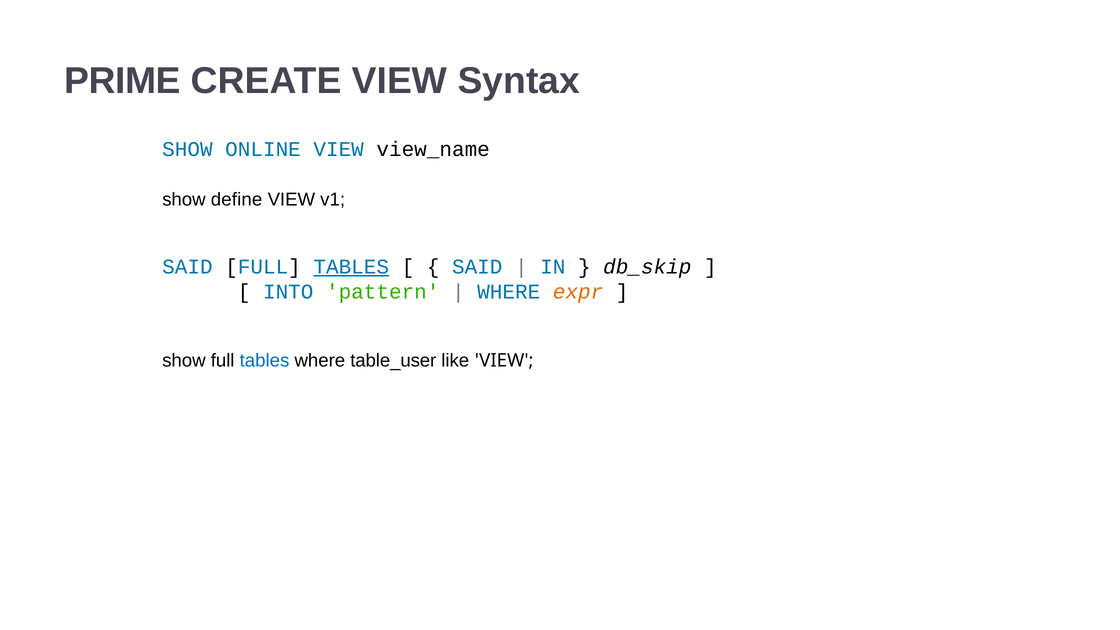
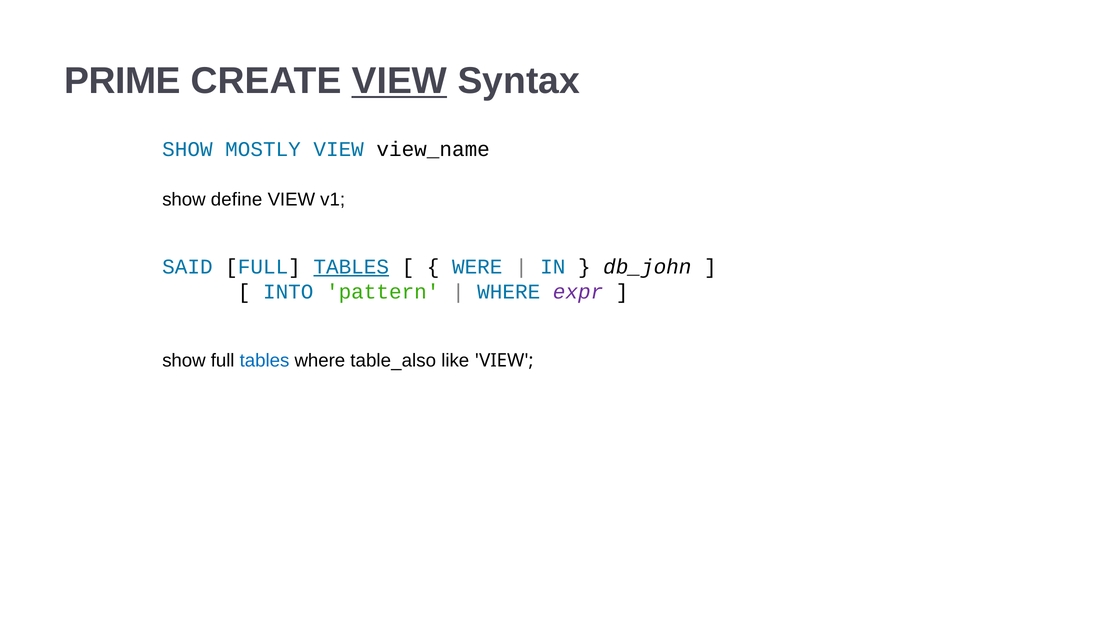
VIEW underline: none -> present (399, 81)
ONLINE: ONLINE -> MOSTLY (263, 149)
SAID: SAID -> WERE (477, 267)
db_skip: db_skip -> db_john (647, 267)
expr colour: orange -> purple (578, 292)
table_user: table_user -> table_also (393, 361)
